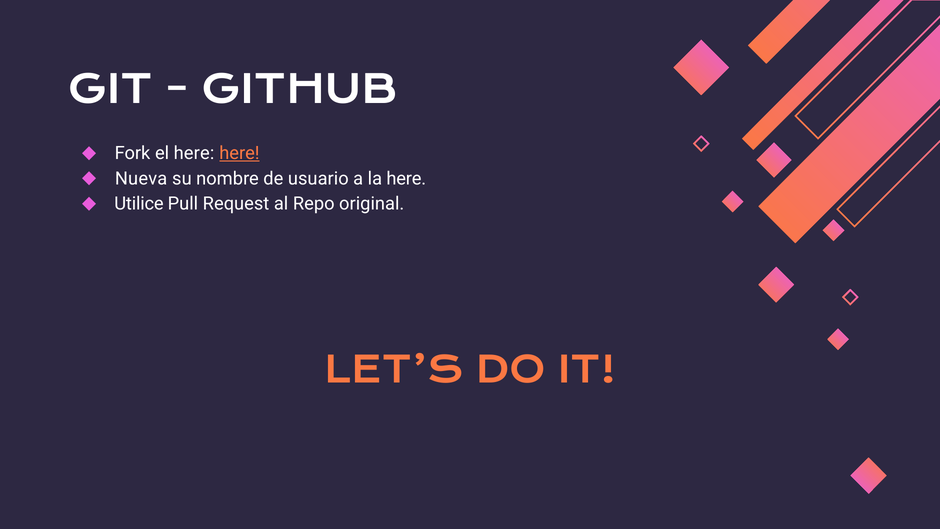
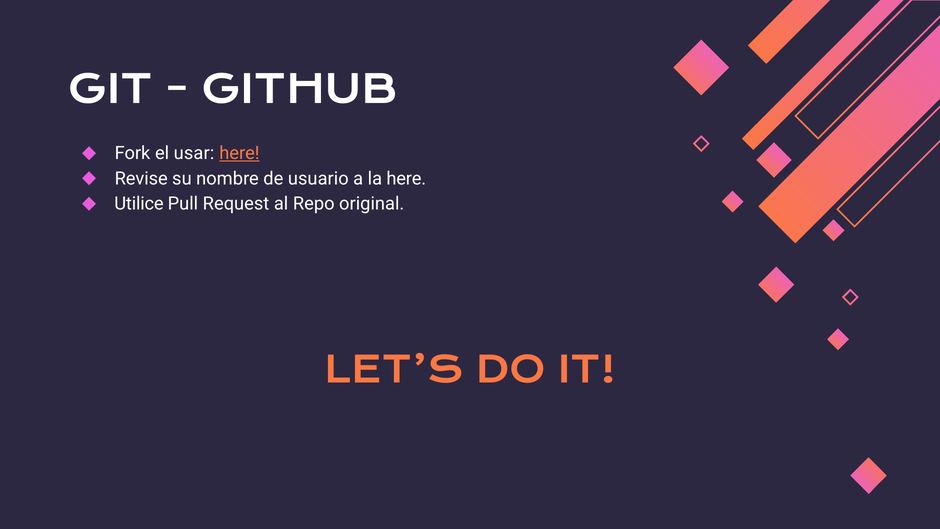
el here: here -> usar (194, 153)
Nueva: Nueva -> Revise (141, 178)
